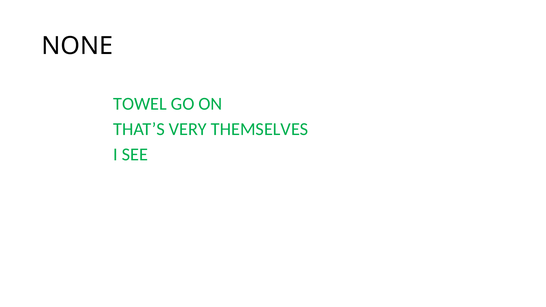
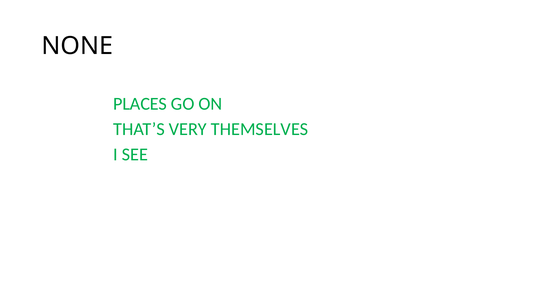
TOWEL: TOWEL -> PLACES (140, 104)
